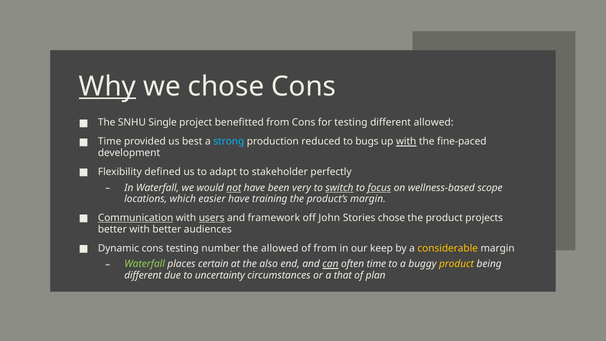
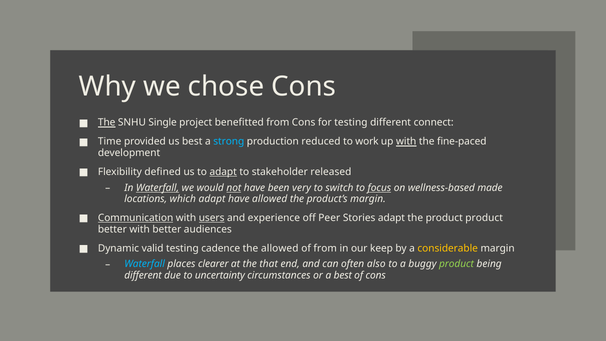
Why underline: present -> none (107, 86)
The underline: none -> present (107, 123)
different allowed: allowed -> connect (434, 123)
bugs: bugs -> work (367, 142)
adapt underline: none -> present (223, 172)
perfectly: perfectly -> released (331, 172)
Waterfall underline: none -> present (158, 188)
switch underline: present -> none (339, 188)
scope: scope -> made (490, 188)
which easier: easier -> adapt (212, 199)
have training: training -> allowed (270, 199)
framework: framework -> experience (274, 218)
John: John -> Peer (329, 218)
Stories chose: chose -> adapt (391, 218)
product projects: projects -> product (484, 218)
Dynamic cons: cons -> valid (153, 248)
number: number -> cadence (221, 248)
Waterfall colour: light green -> light blue (145, 264)
certain: certain -> clearer (213, 264)
also: also -> that (269, 264)
can underline: present -> none (330, 264)
often time: time -> also (376, 264)
product colour: yellow -> light green (457, 264)
a that: that -> best (343, 275)
of plan: plan -> cons (376, 275)
